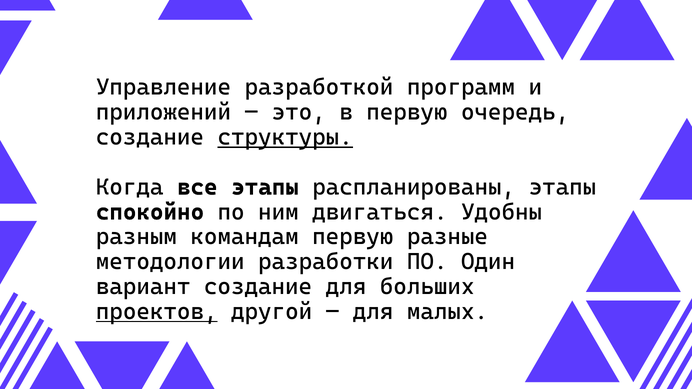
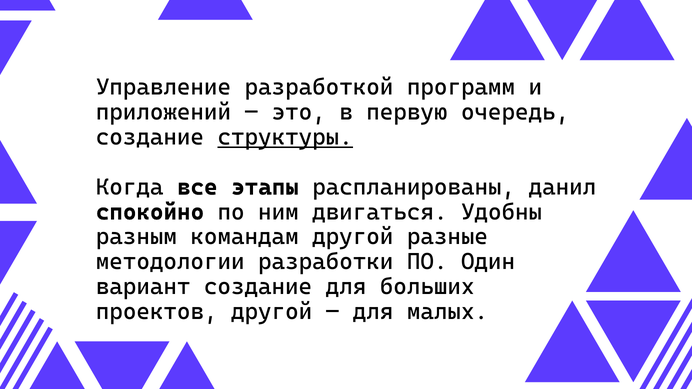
распланированы этапы: этапы -> данил (562, 187)
командам первую: первую -> другой (353, 237)
проектов underline: present -> none (157, 312)
